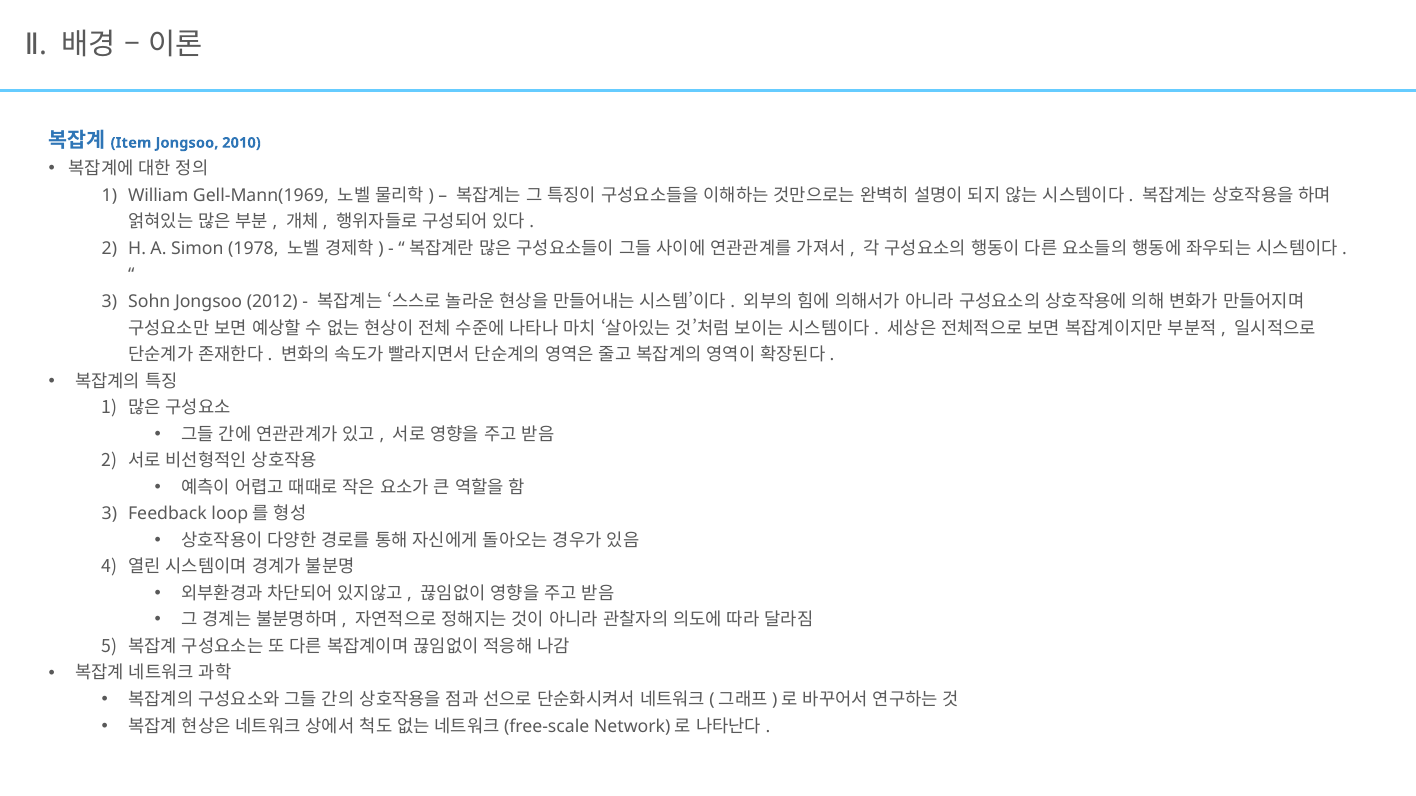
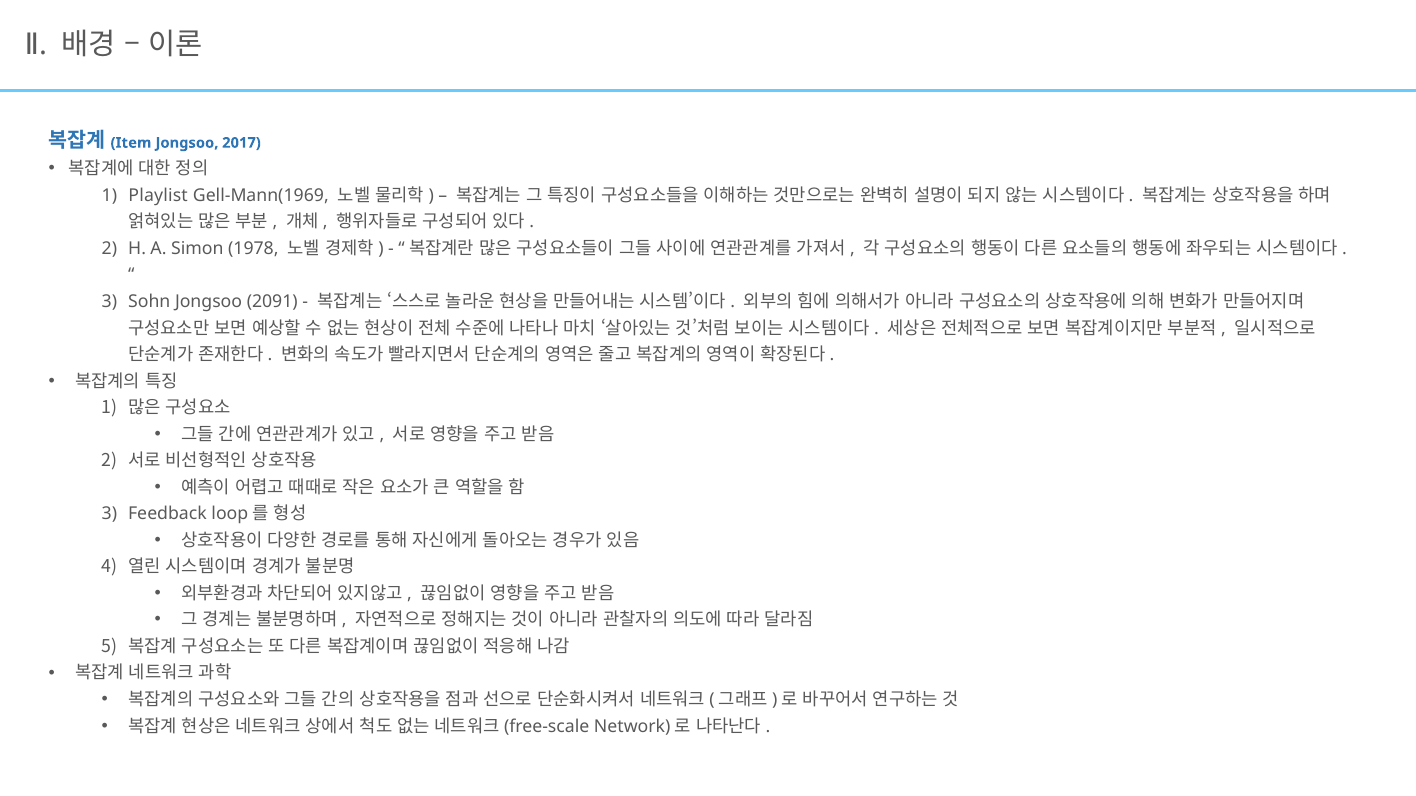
2010: 2010 -> 2017 (241, 143)
William: William -> Playlist (158, 196)
2012: 2012 -> 2091 (272, 302)
